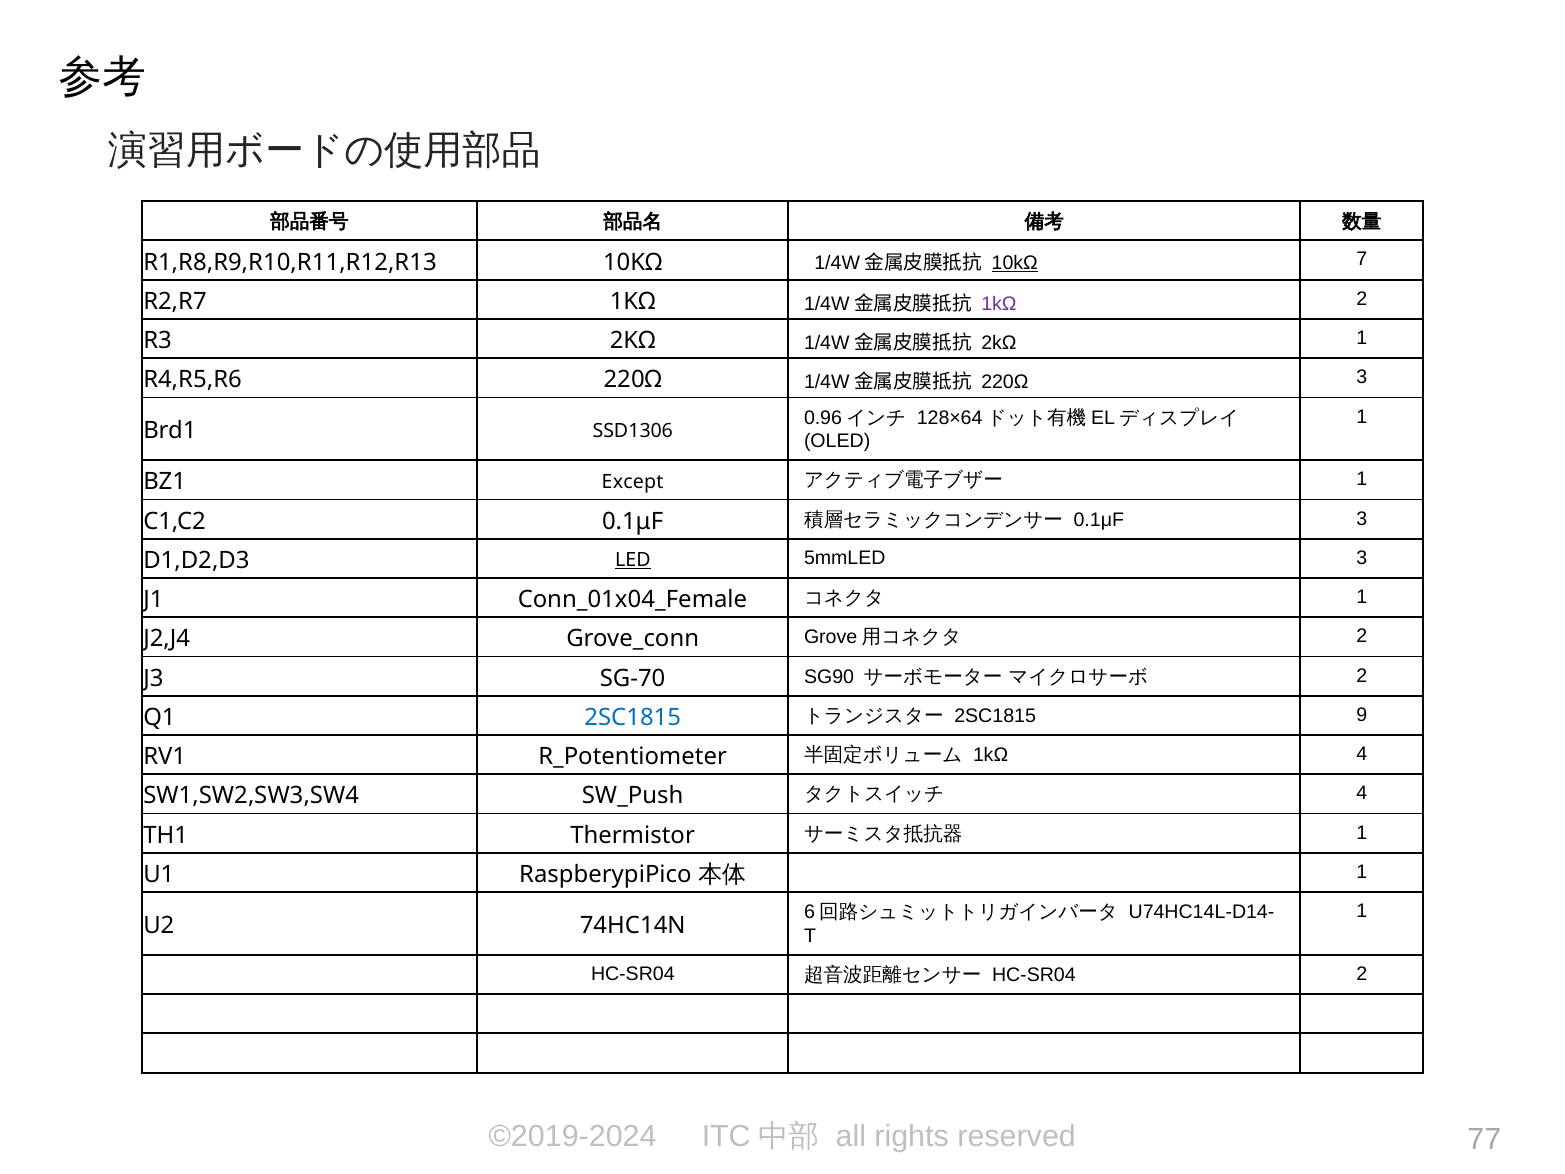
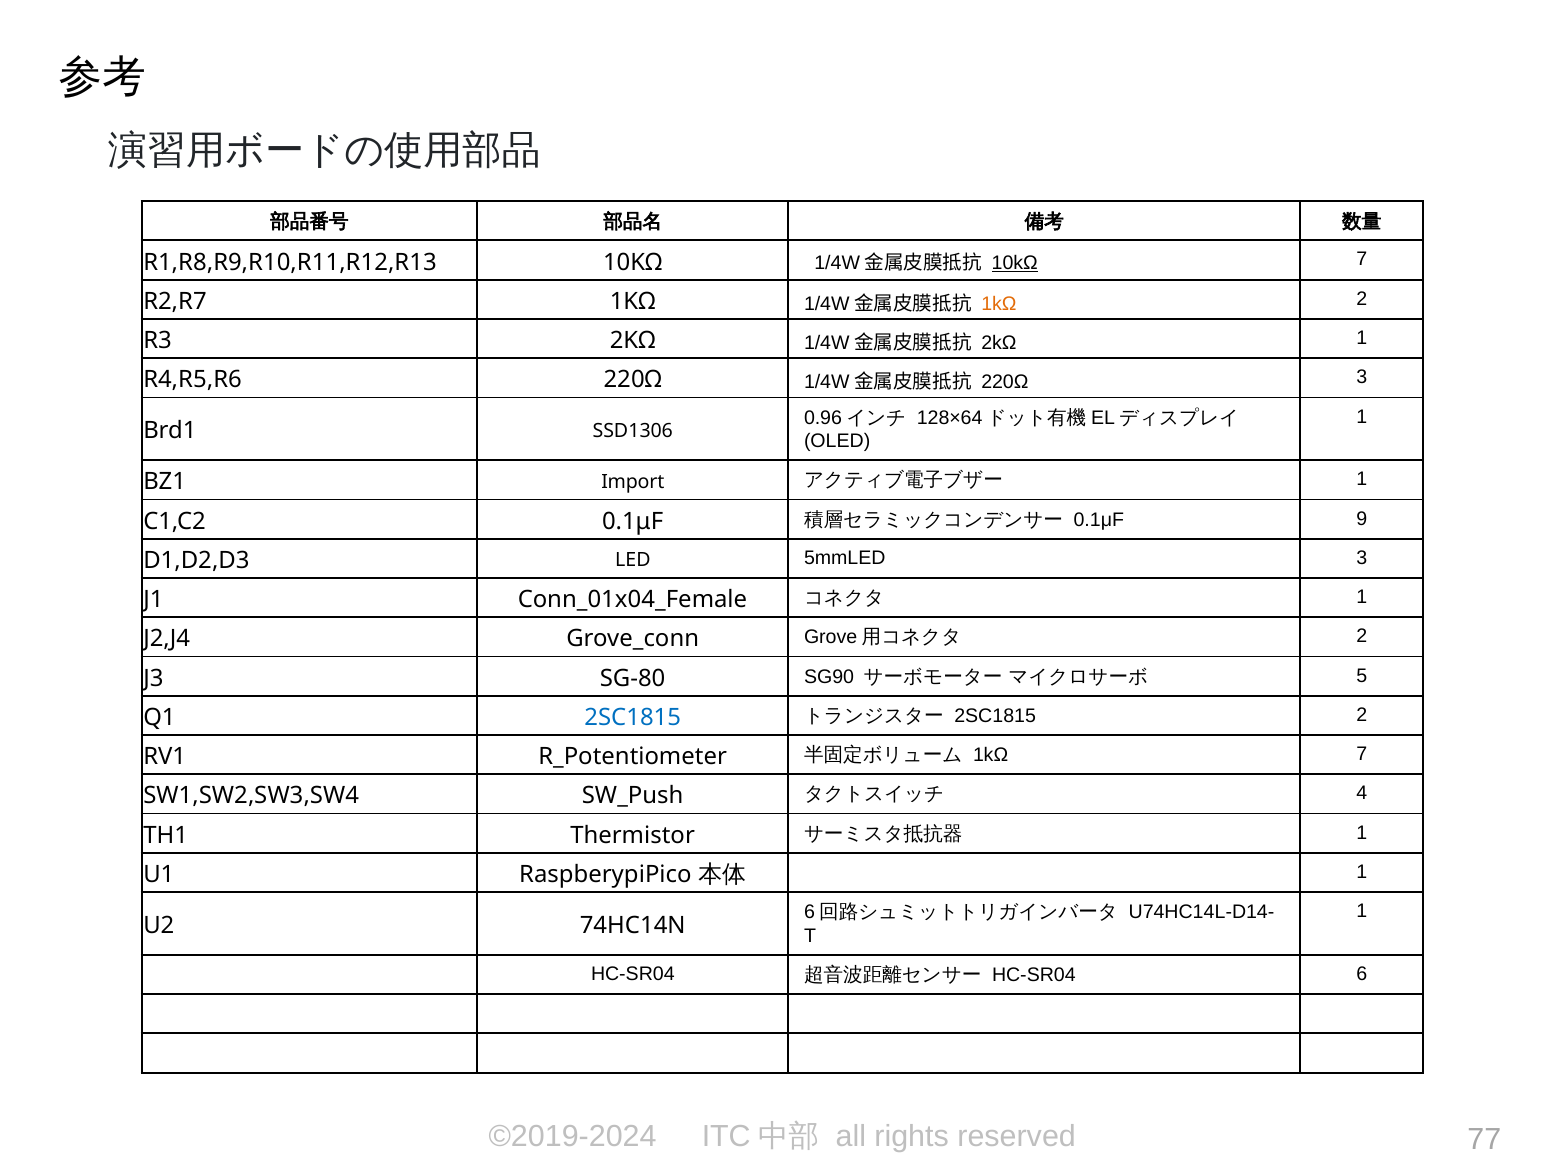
1kΩ colour: purple -> orange (999, 304)
Except: Except -> Import (633, 482)
0.1μF 3: 3 -> 9 (1362, 518)
LED underline: present -> none (633, 560)
SG-70: SG-70 -> SG-80 (633, 678)
2: 2 -> 5 (1362, 675)
2SC1815 9: 9 -> 2 (1362, 715)
1kΩ 4: 4 -> 7 (1362, 754)
HC-SR04 2: 2 -> 6 (1362, 974)
